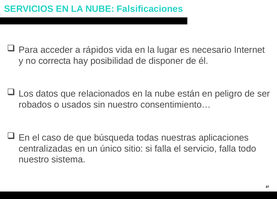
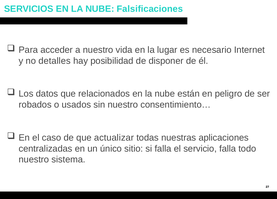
a rápidos: rápidos -> nuestro (98, 50)
correcta: correcta -> detalles (55, 61)
búsqueda: búsqueda -> actualizar (114, 137)
